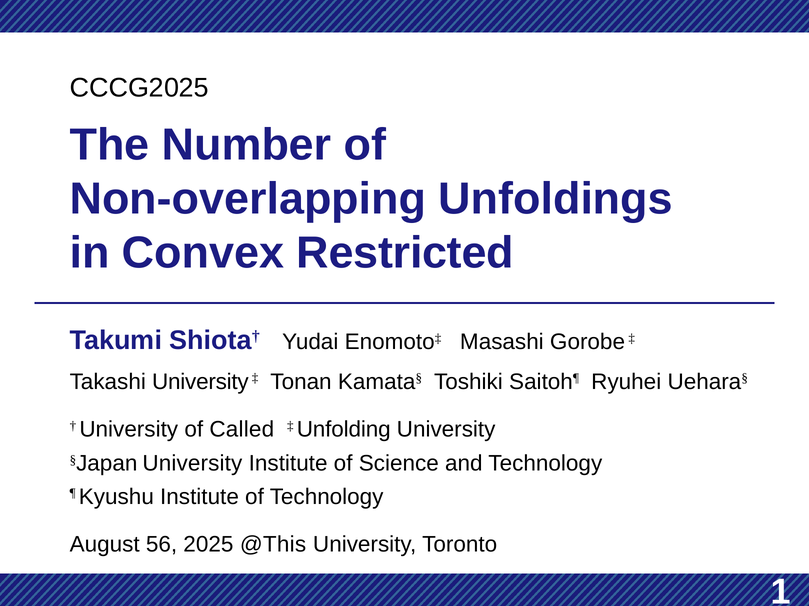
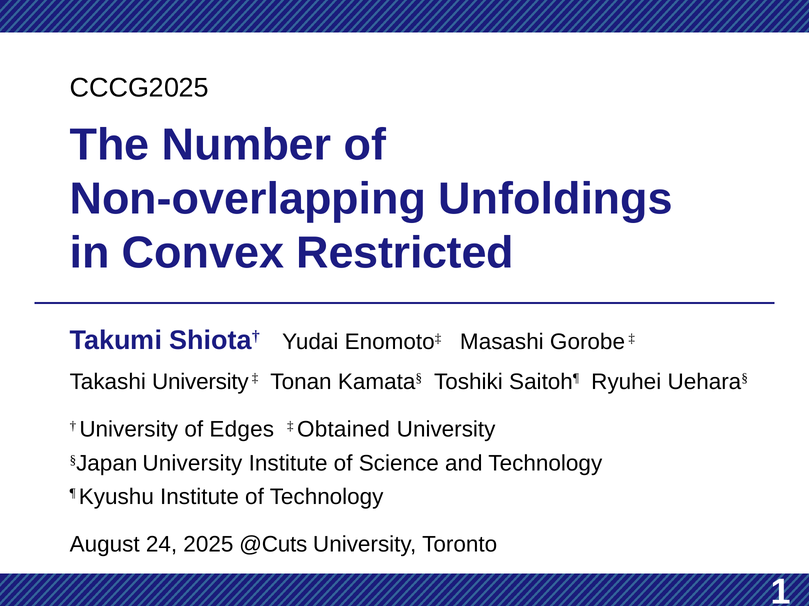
Called: Called -> Edges (242, 430)
Unfolding: Unfolding -> Obtained (344, 430)
56: 56 -> 24 (162, 545)
@This: @This -> @Cuts (273, 545)
